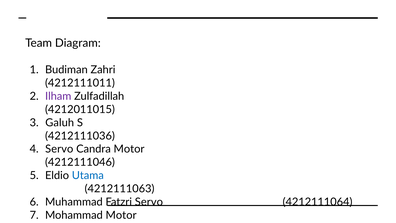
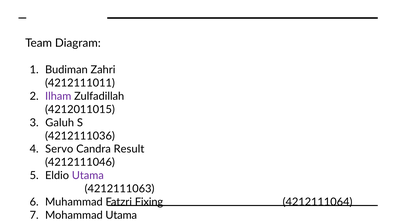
Candra Motor: Motor -> Result (129, 149)
Utama colour: blue -> purple (88, 175)
Fatzri Servo: Servo -> Fixing (149, 202)
Mohammad Motor: Motor -> Utama (121, 215)
